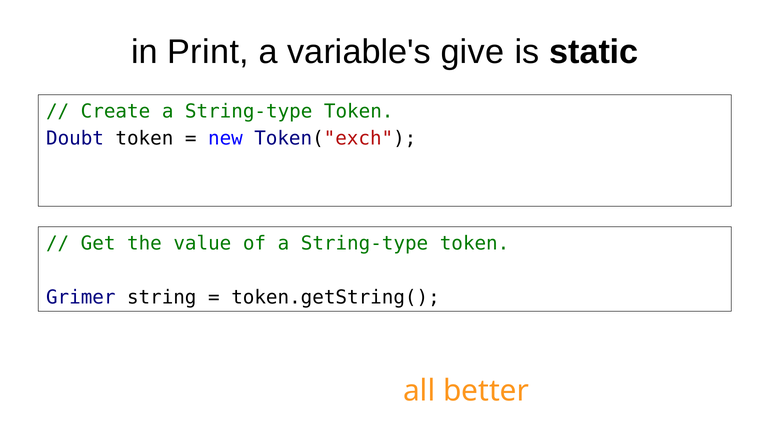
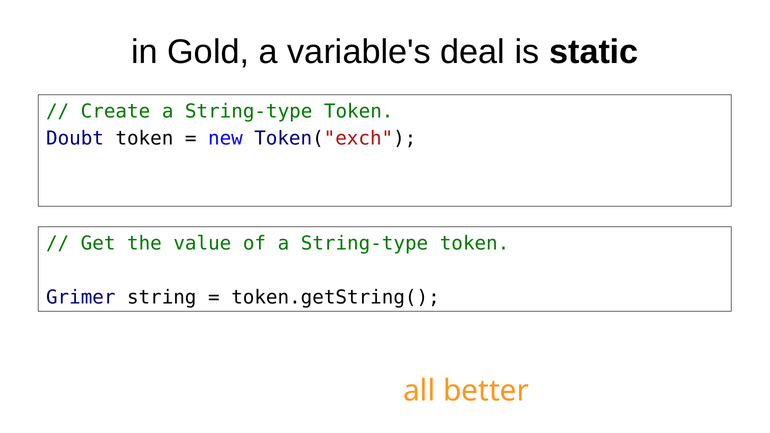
Print: Print -> Gold (208, 52)
give: give -> deal (473, 52)
